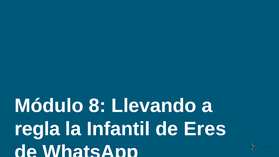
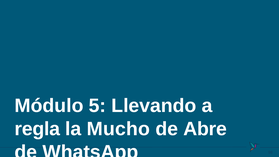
8: 8 -> 5 (97, 106)
Infantil: Infantil -> Mucho (118, 129)
Eres: Eres -> Abre (205, 129)
